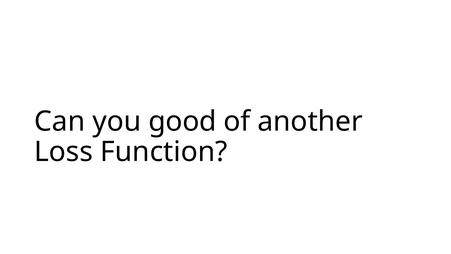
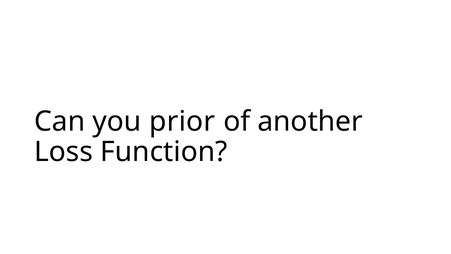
good: good -> prior (182, 121)
